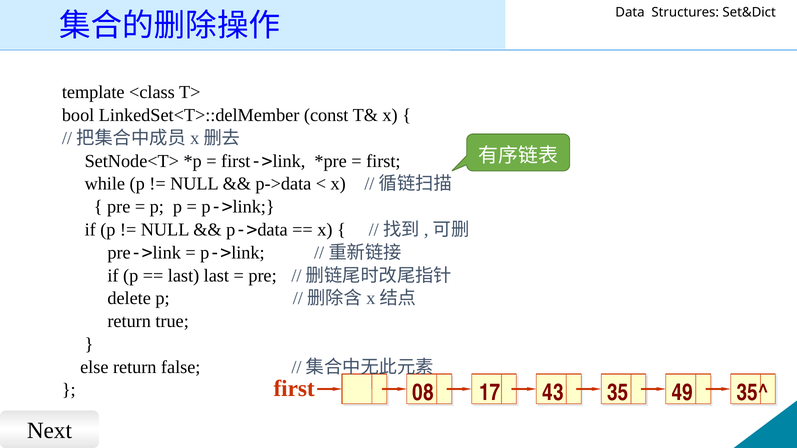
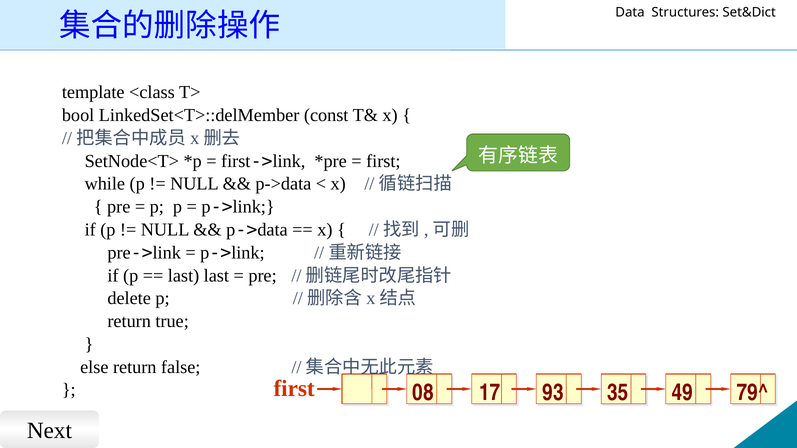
43: 43 -> 93 (553, 393)
35^: 35^ -> 79^ (753, 393)
